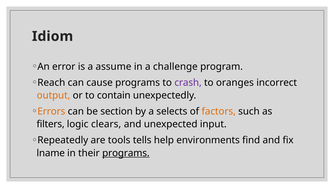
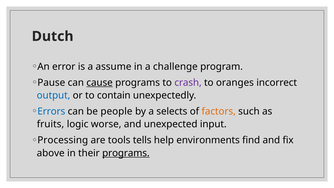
Idiom: Idiom -> Dutch (53, 36)
Reach: Reach -> Pause (51, 83)
cause underline: none -> present (100, 83)
output colour: orange -> blue (53, 95)
Errors colour: orange -> blue (51, 111)
section: section -> people (116, 111)
filters: filters -> fruits (50, 124)
clears: clears -> worse (106, 124)
Repeatedly: Repeatedly -> Processing (63, 140)
lname: lname -> above (51, 153)
